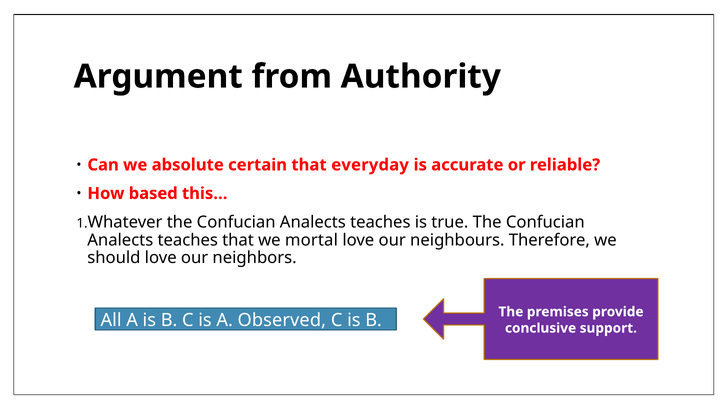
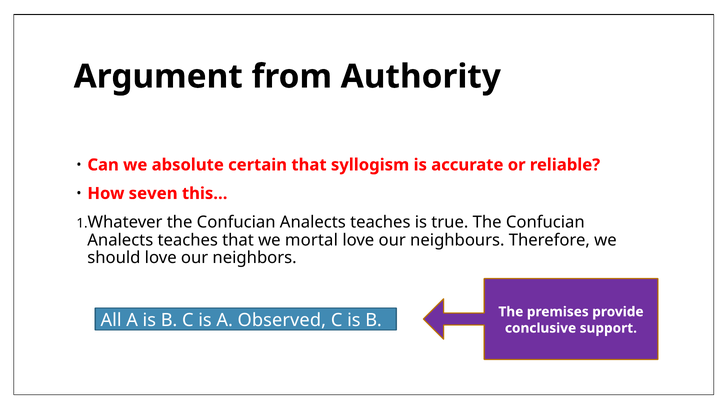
everyday: everyday -> syllogism (370, 165)
based: based -> seven (153, 194)
